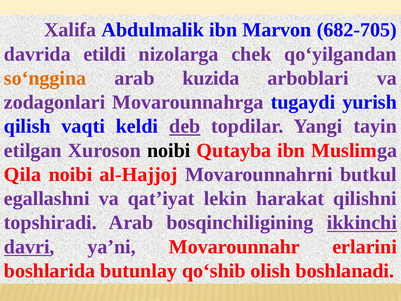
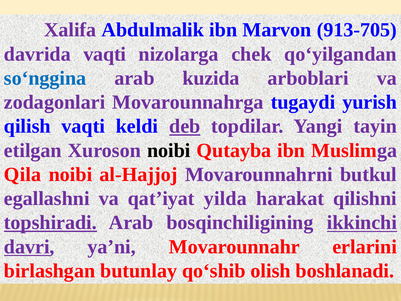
682-705: 682-705 -> 913-705 (357, 30)
davrida etildi: etildi -> vaqti (105, 54)
so‘nggina colour: orange -> blue (45, 78)
lekin: lekin -> yilda (225, 198)
topshiradi underline: none -> present (50, 222)
boshlarida: boshlarida -> birlashgan (50, 271)
